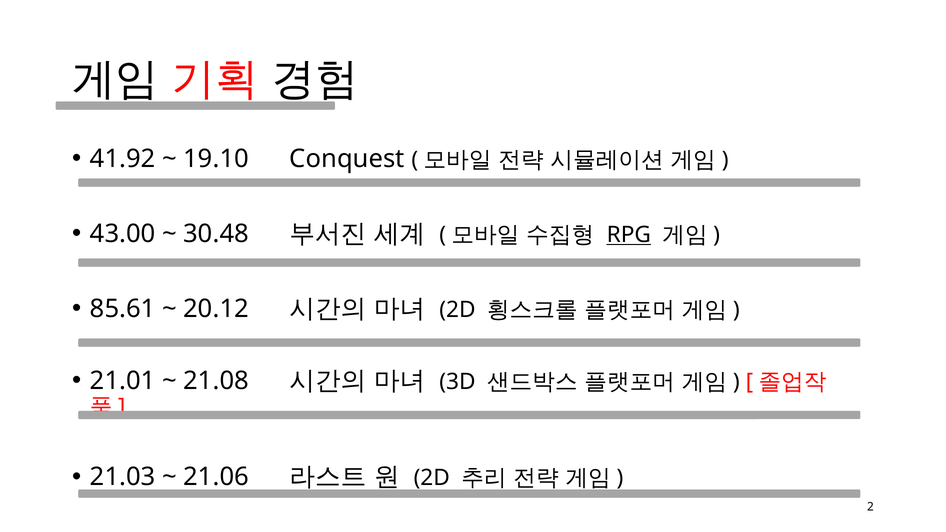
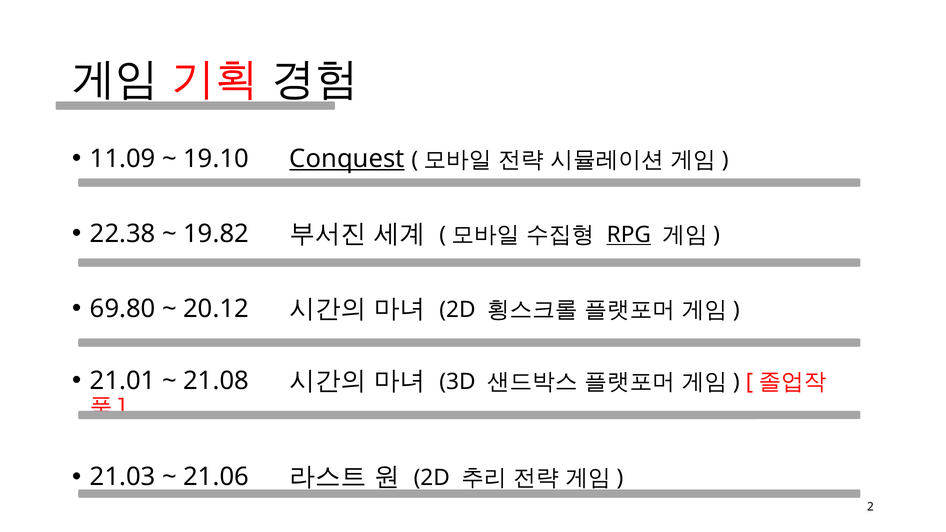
41.92: 41.92 -> 11.09 (123, 159)
Conquest underline: none -> present (347, 159)
43.00: 43.00 -> 22.38 (123, 234)
30.48: 30.48 -> 19.82 (216, 234)
85.61: 85.61 -> 69.80 (123, 309)
